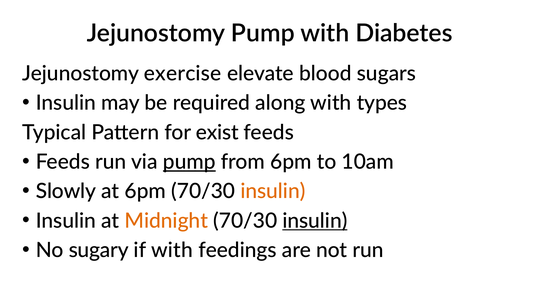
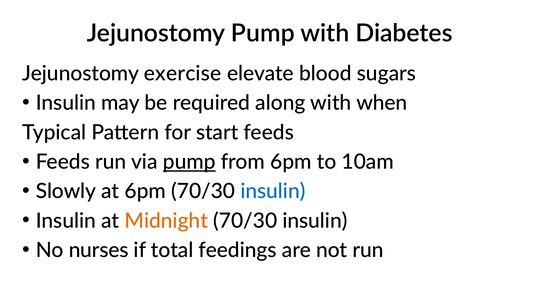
types: types -> when (382, 103)
exist: exist -> start (217, 133)
insulin colour: orange -> blue (273, 192)
insulin underline: present -> none (315, 221)
sugary: sugary -> nurses (99, 250)
if with: with -> total (172, 250)
